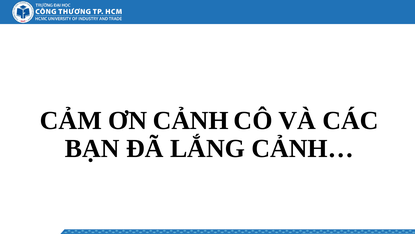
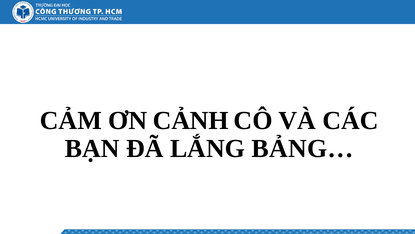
CẢNH…: CẢNH… -> BẢNG… (302, 148)
